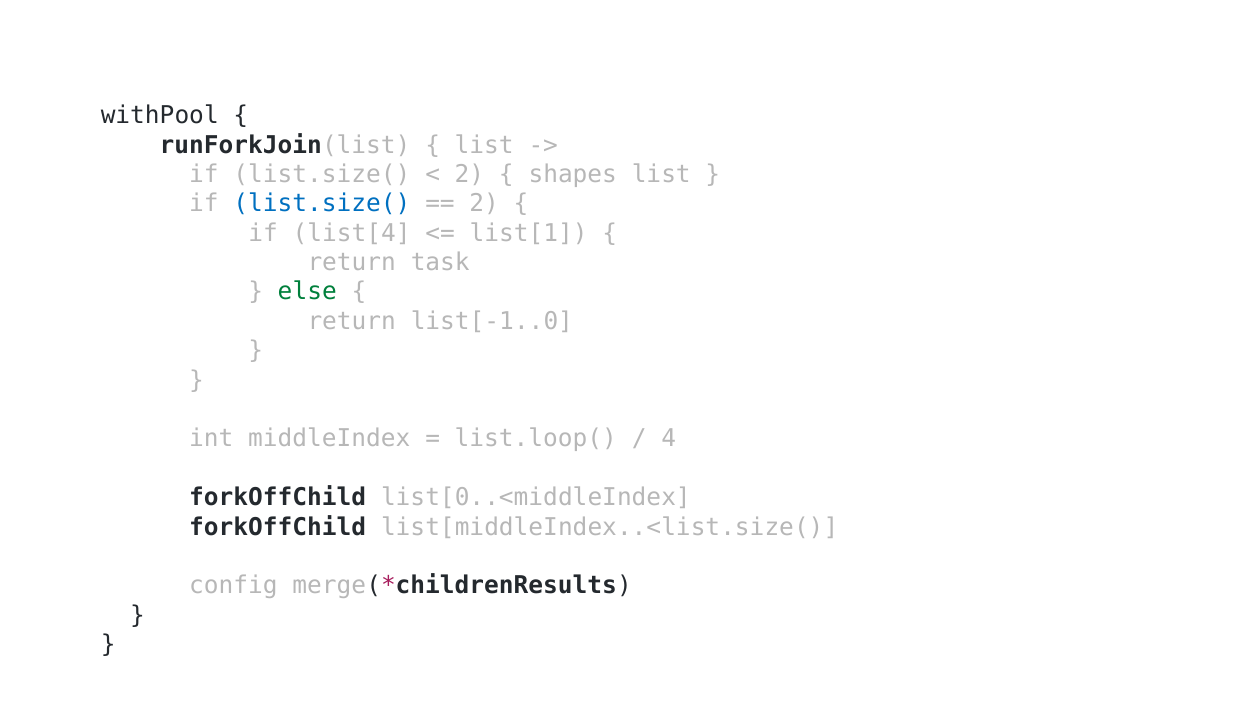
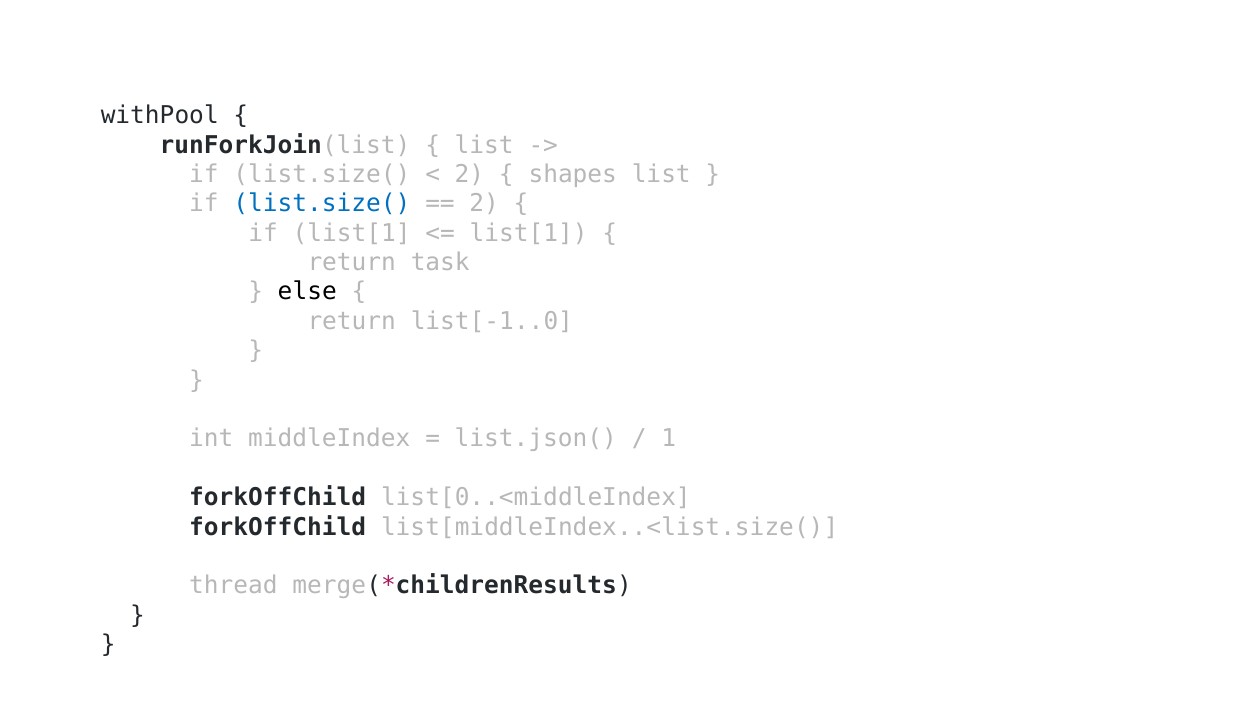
if list[4: list[4 -> list[1 (352, 233)
else colour: green -> black (307, 292)
list.loop(: list.loop( -> list.json( (536, 439)
4: 4 -> 1 (669, 439)
config: config -> thread (233, 585)
